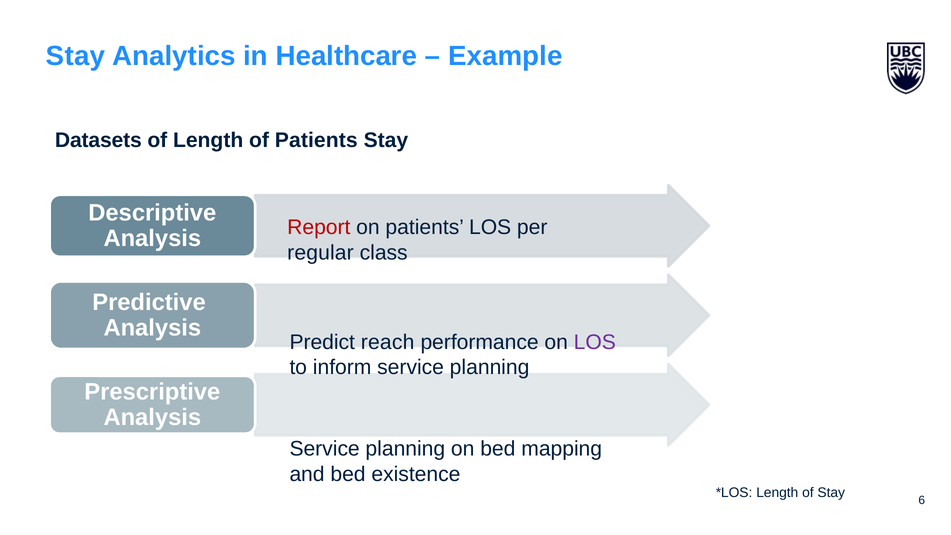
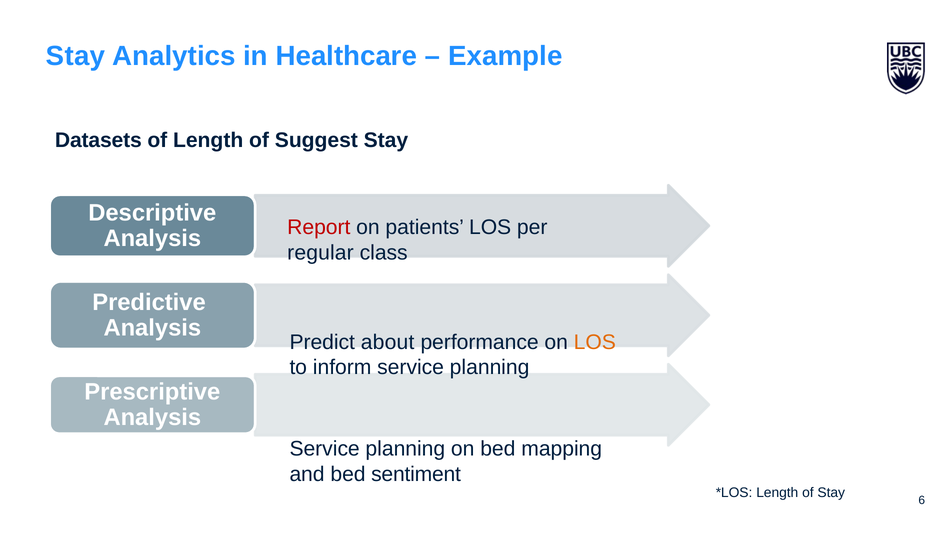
of Patients: Patients -> Suggest (316, 140)
reach: reach -> about (388, 342)
LOS colour: purple -> orange (595, 342)
existence: existence -> sentiment (416, 474)
